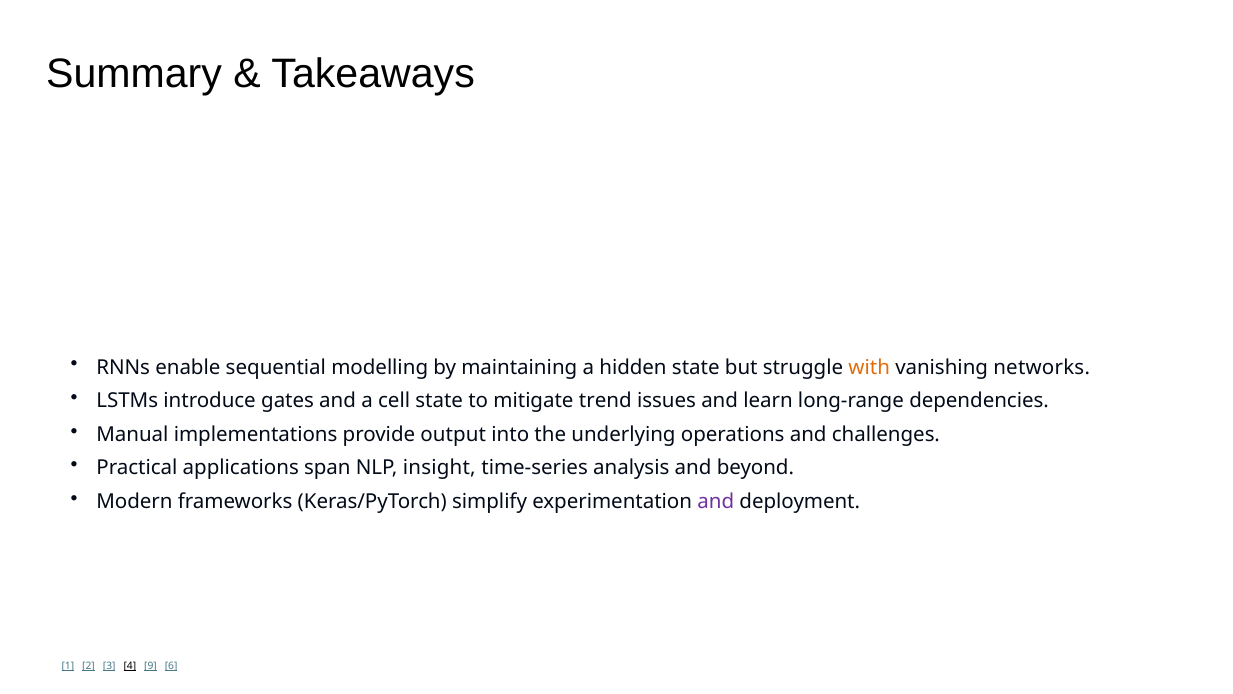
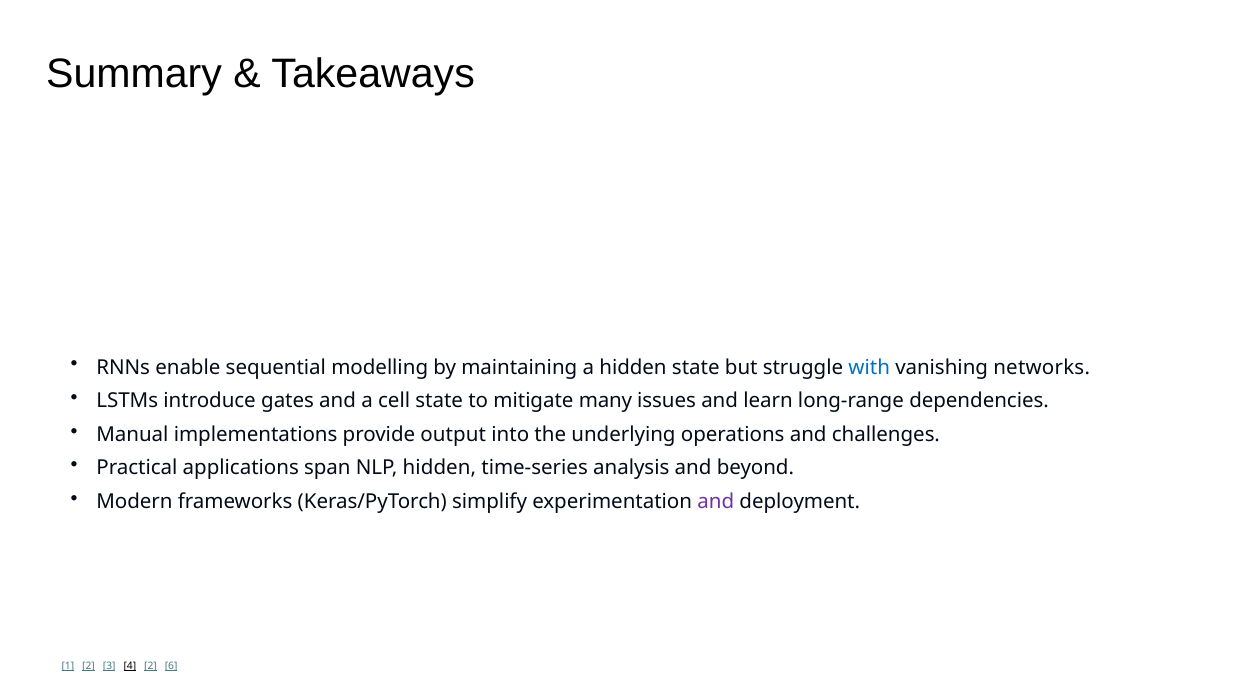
with colour: orange -> blue (869, 367)
trend: trend -> many (605, 401)
NLP insight: insight -> hidden (439, 468)
4 9: 9 -> 2 (150, 666)
